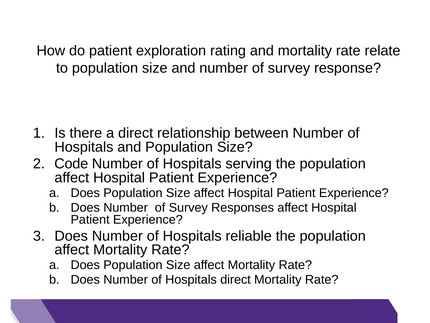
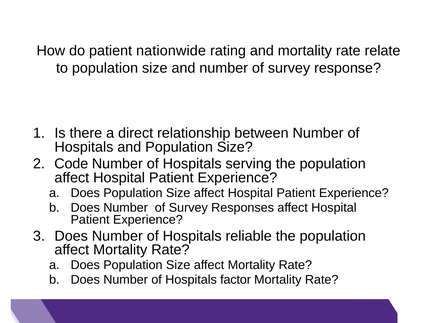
exploration: exploration -> nationwide (171, 51)
Hospitals direct: direct -> factor (236, 279)
